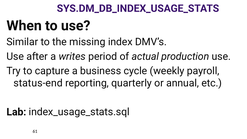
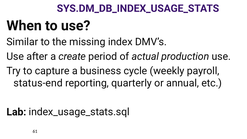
writes: writes -> create (72, 56)
